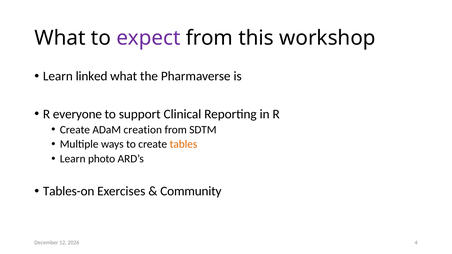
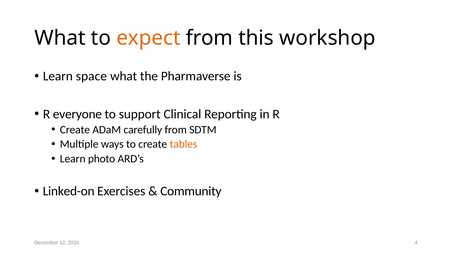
expect colour: purple -> orange (148, 38)
linked: linked -> space (91, 76)
creation: creation -> carefully (143, 130)
Tables-on: Tables-on -> Linked-on (69, 191)
